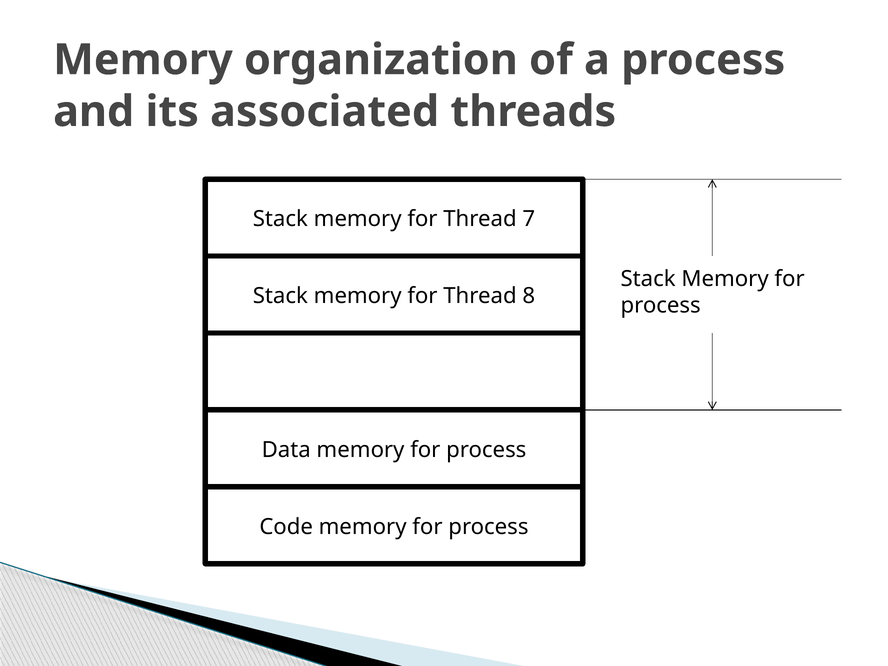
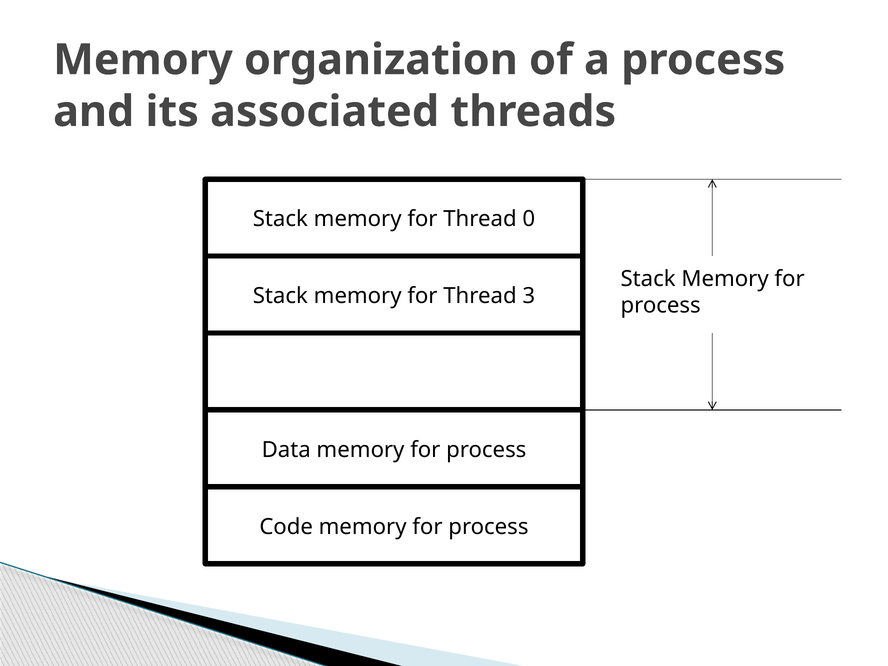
7: 7 -> 0 (529, 219)
8: 8 -> 3 (529, 296)
